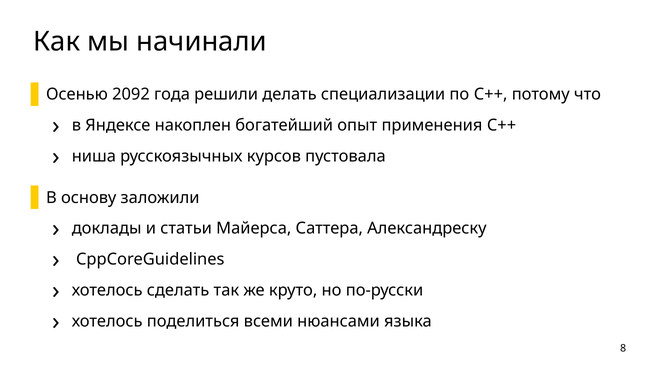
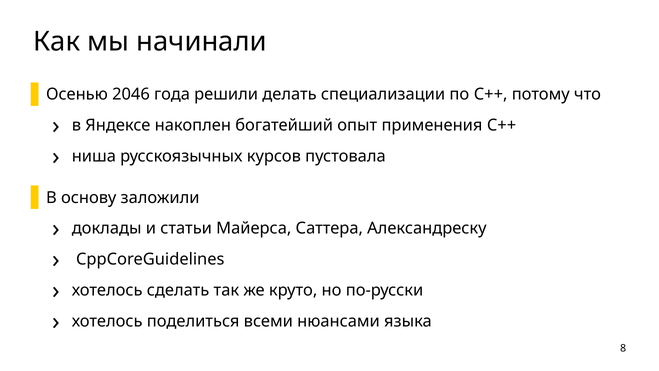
2092: 2092 -> 2046 (131, 94)
